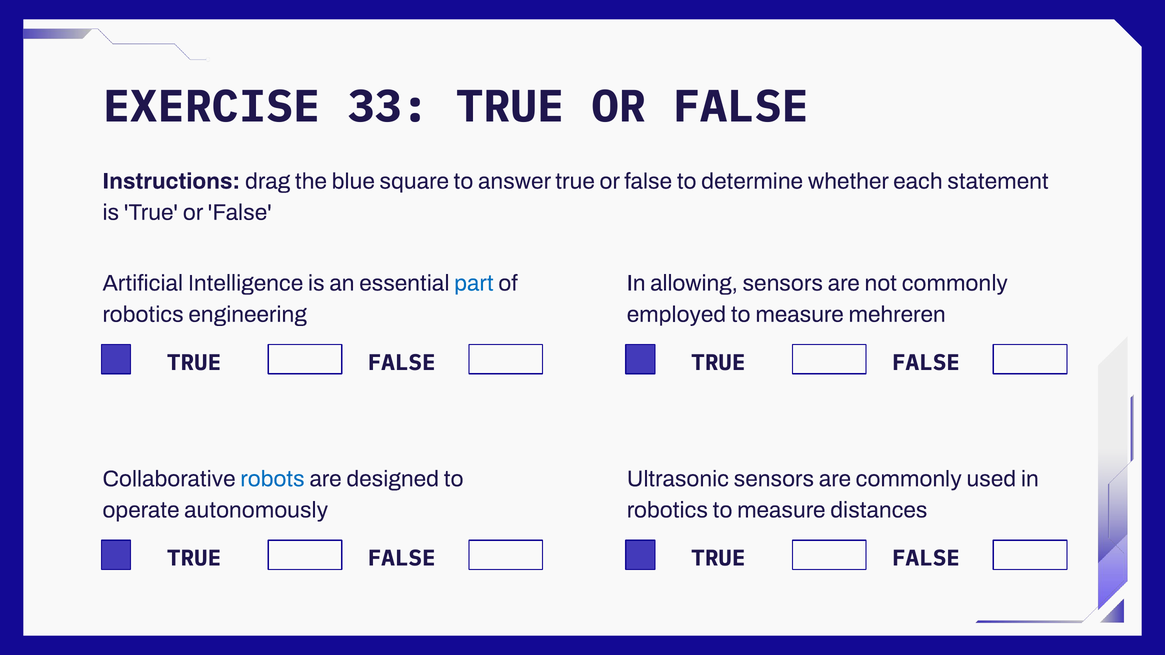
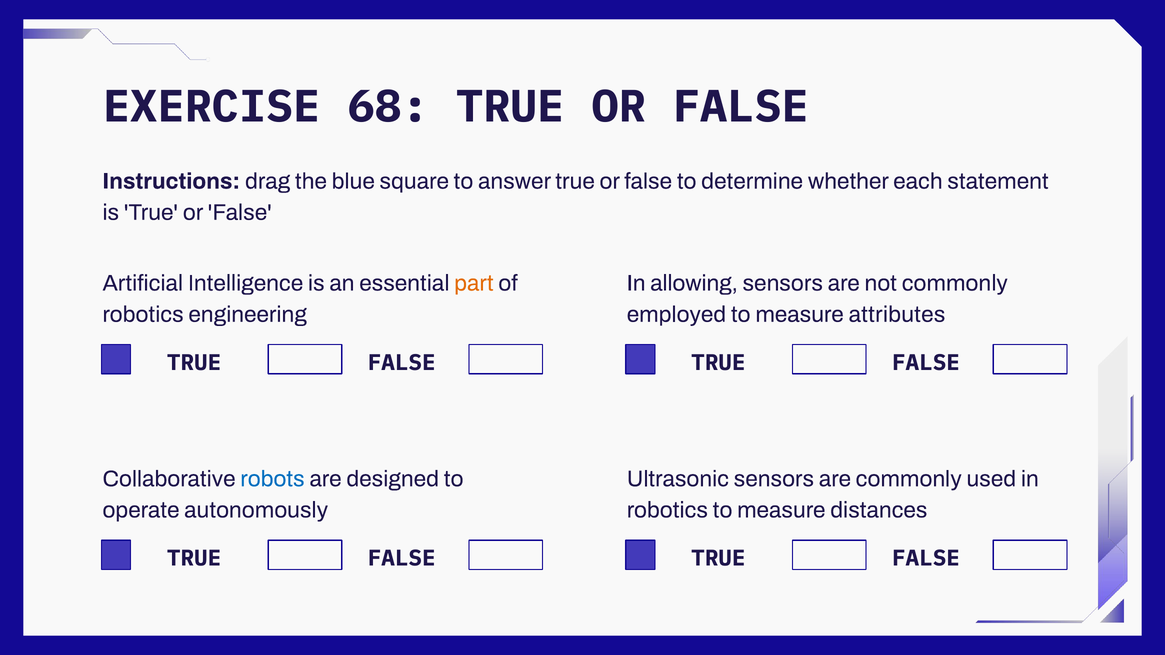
33: 33 -> 68 (388, 107)
part colour: blue -> orange (474, 283)
mehreren: mehreren -> attributes (897, 315)
